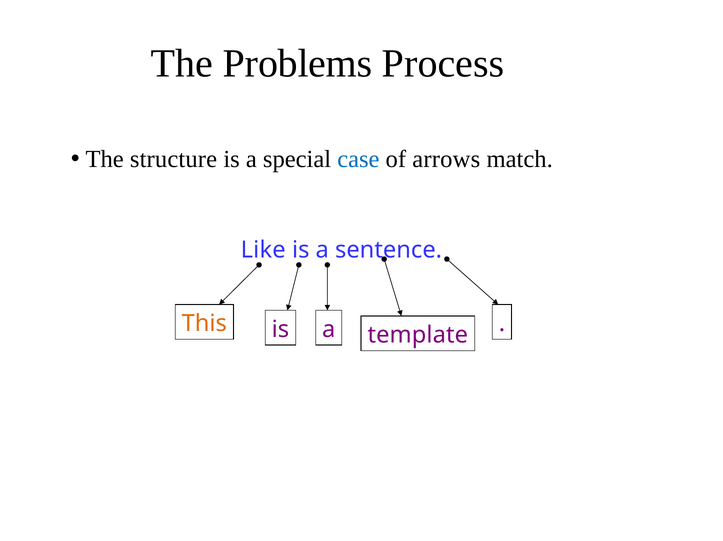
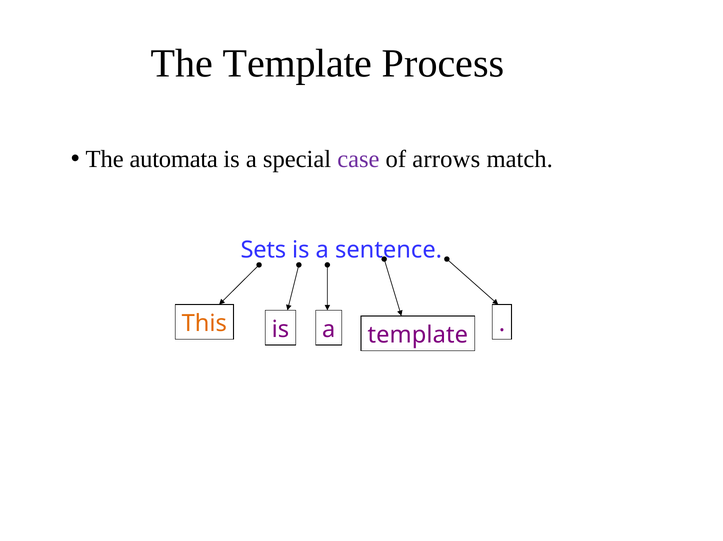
The Problems: Problems -> Template (298, 63)
structure: structure -> automata (174, 159)
case colour: blue -> purple (358, 159)
Like: Like -> Sets (263, 250)
